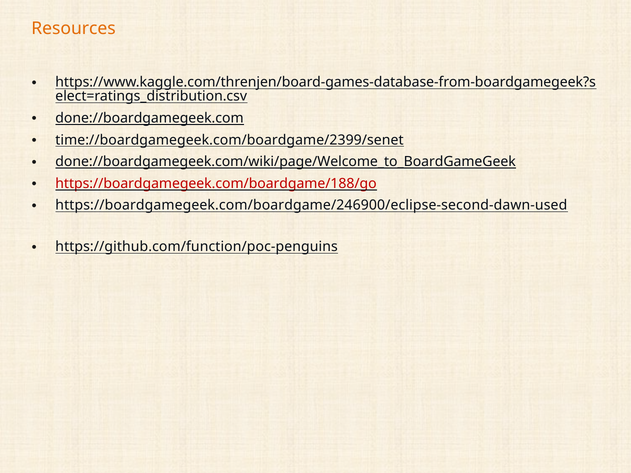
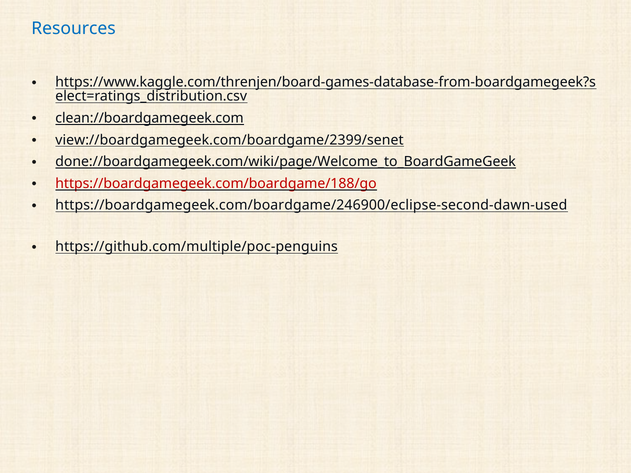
Resources colour: orange -> blue (73, 29)
done://boardgamegeek.com: done://boardgamegeek.com -> clean://boardgamegeek.com (150, 118)
time://boardgamegeek.com/boardgame/2399/senet: time://boardgamegeek.com/boardgame/2399/senet -> view://boardgamegeek.com/boardgame/2399/senet (229, 140)
https://github.com/function/poc-penguins: https://github.com/function/poc-penguins -> https://github.com/multiple/poc-penguins (197, 247)
